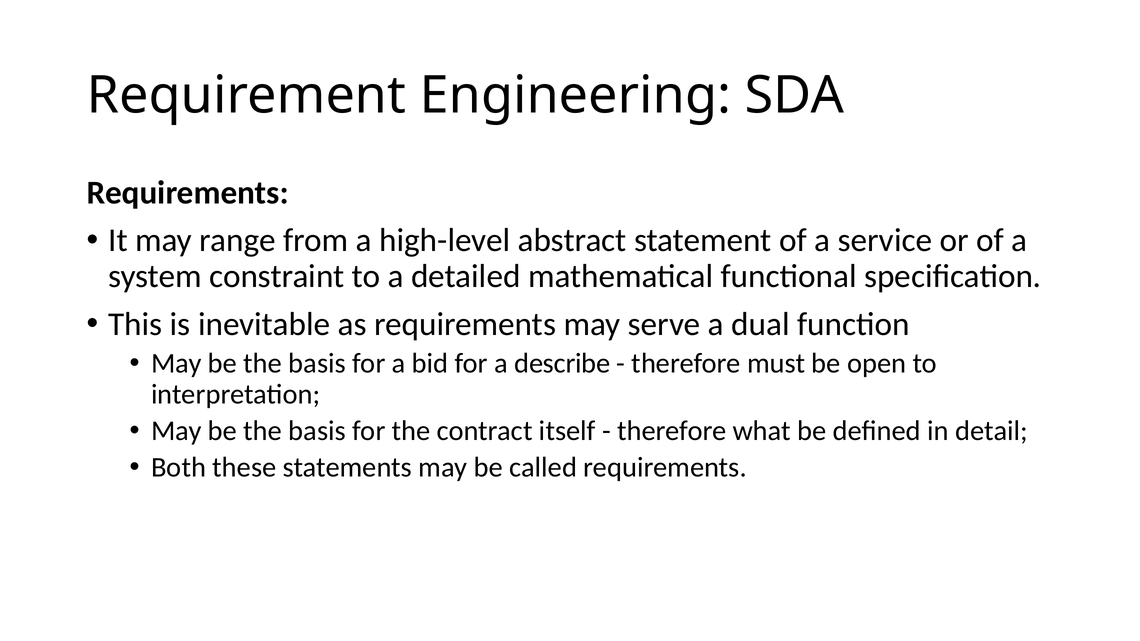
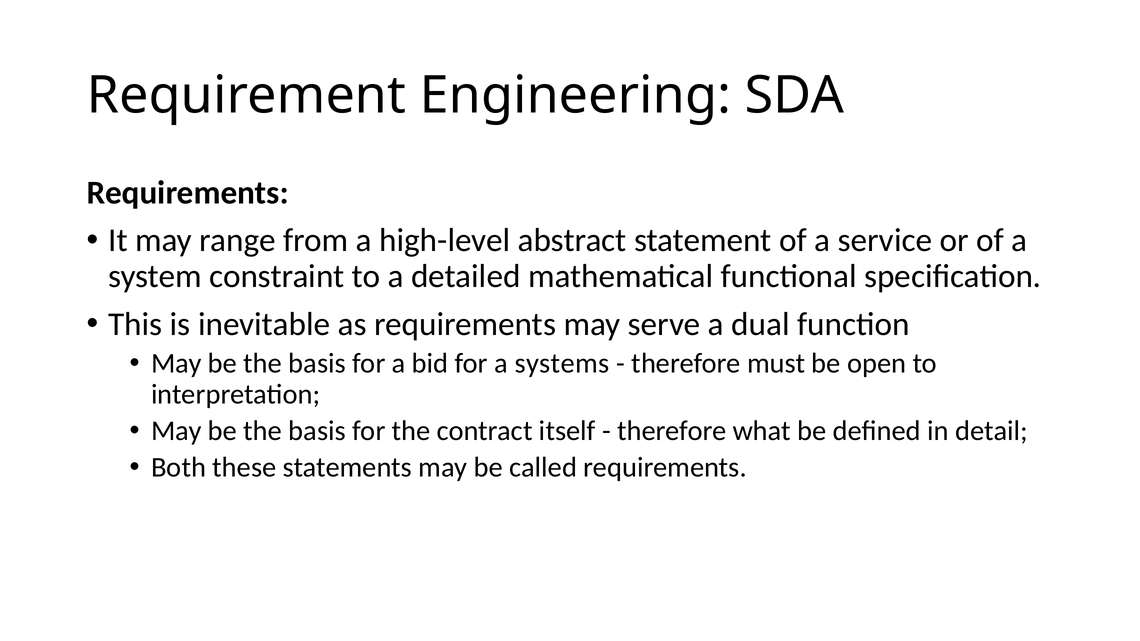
describe: describe -> systems (562, 364)
